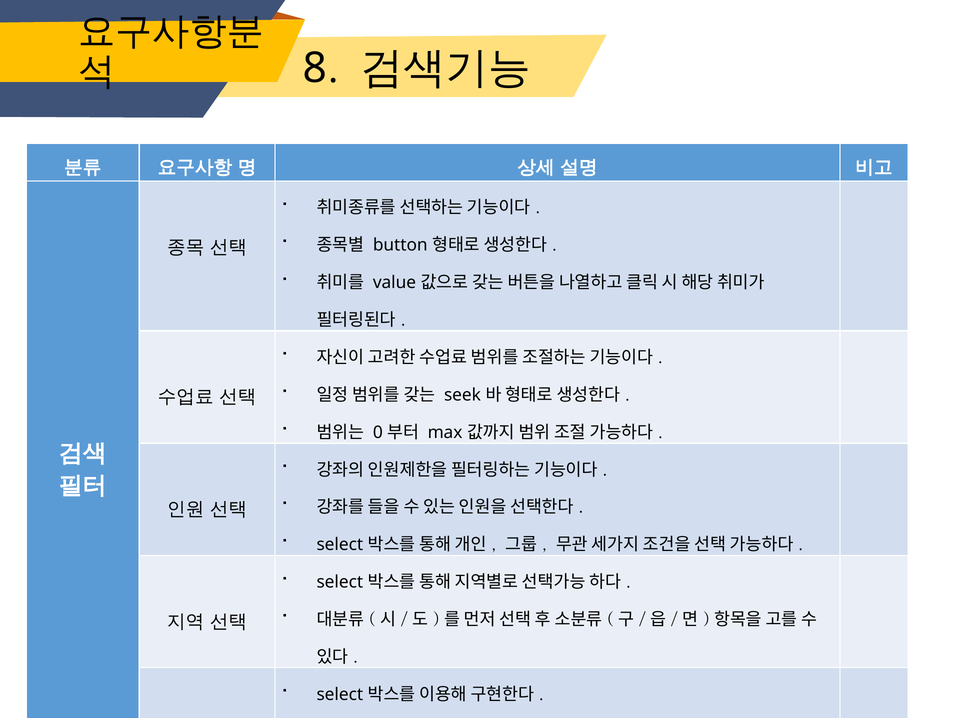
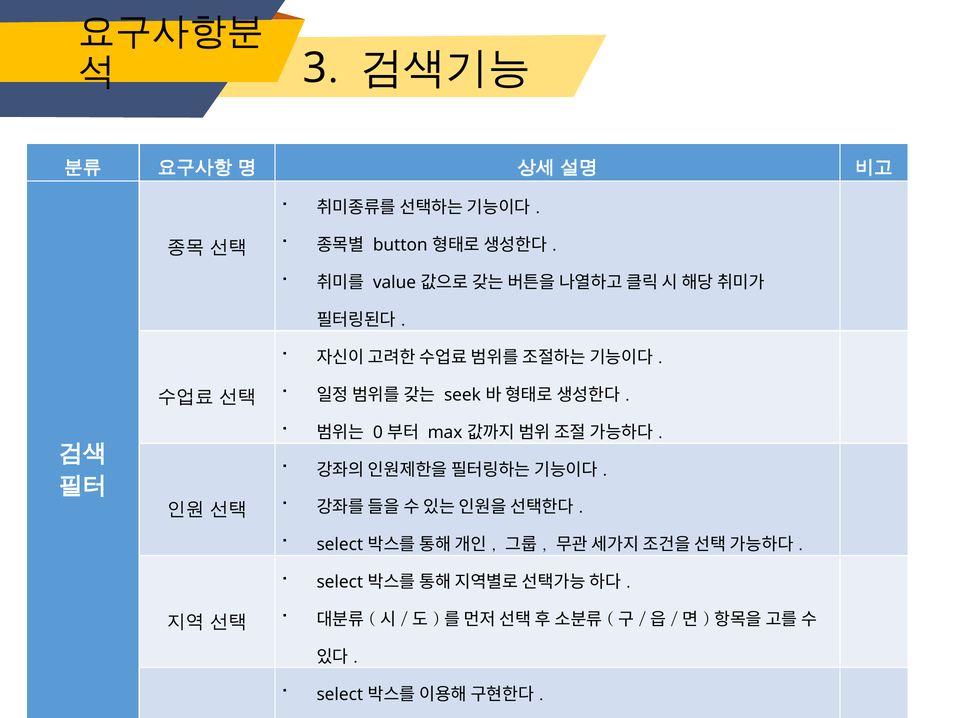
8: 8 -> 3 (315, 68)
